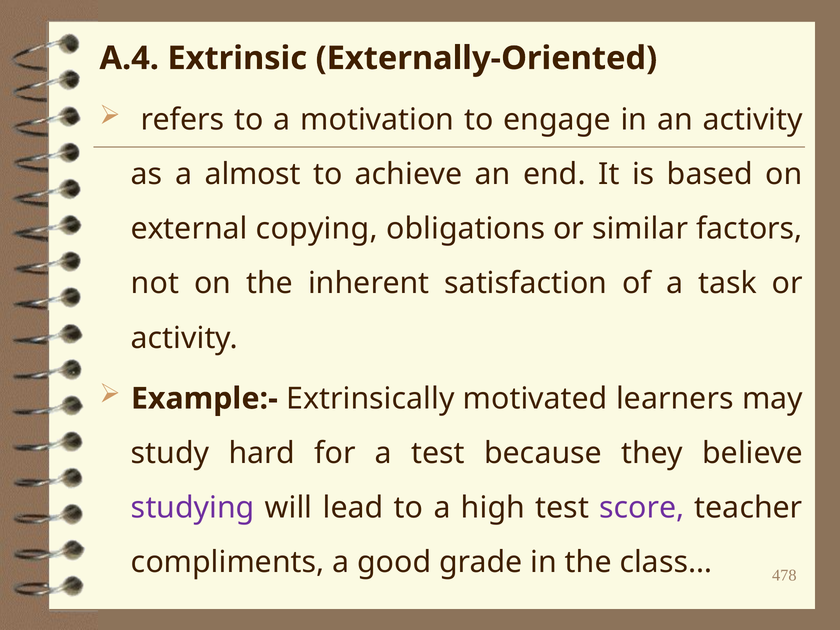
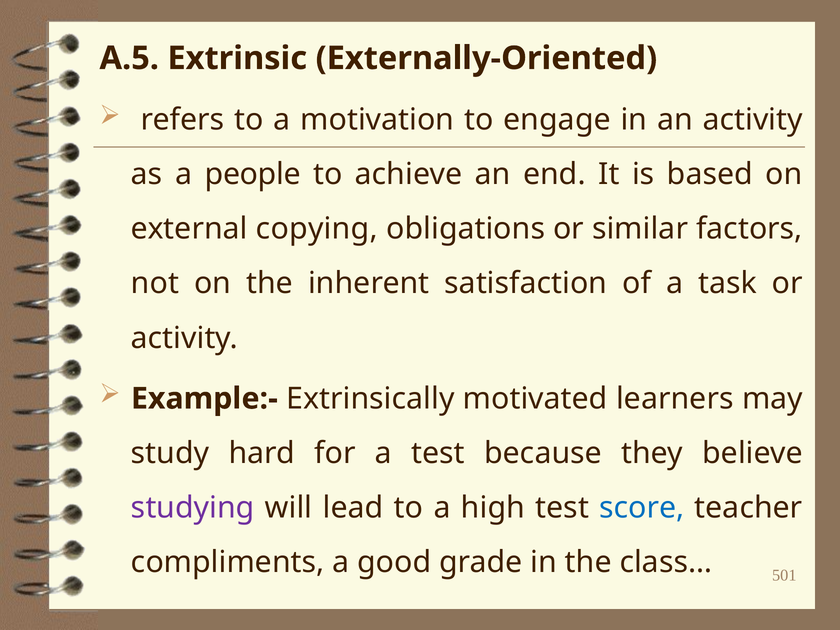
A.4: A.4 -> A.5 (129, 58)
almost: almost -> people (253, 174)
score colour: purple -> blue (642, 508)
478: 478 -> 501 (784, 575)
